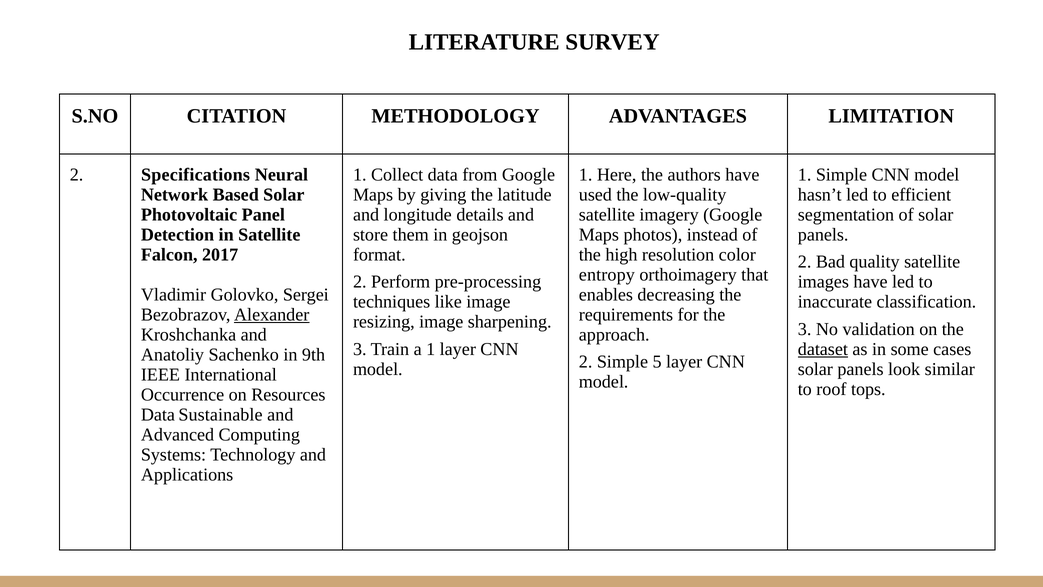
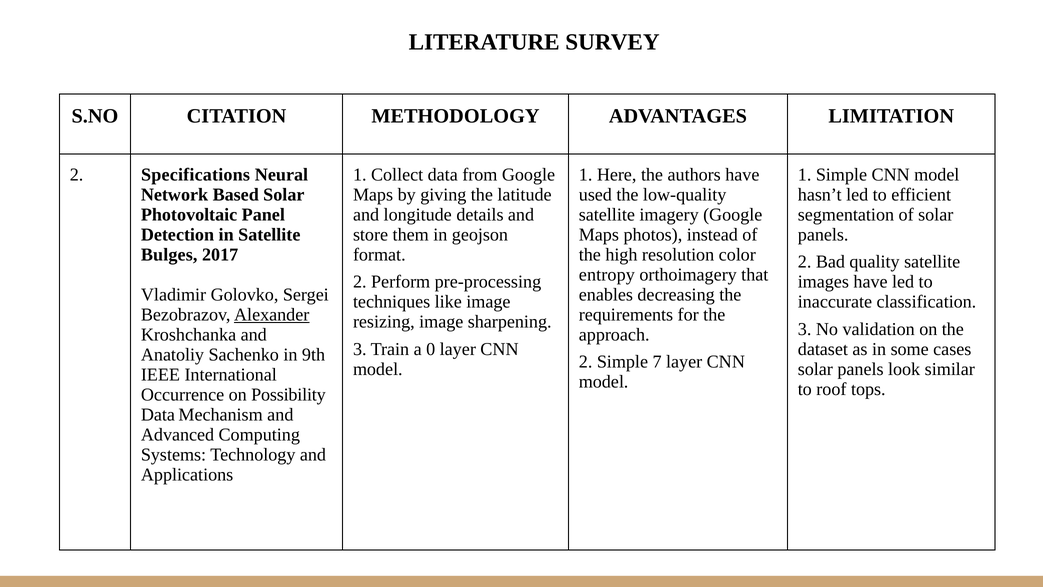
Falcon: Falcon -> Bulges (169, 255)
a 1: 1 -> 0 (431, 349)
dataset underline: present -> none (823, 349)
5: 5 -> 7 (657, 362)
Resources: Resources -> Possibility (288, 395)
Sustainable: Sustainable -> Mechanism (221, 415)
